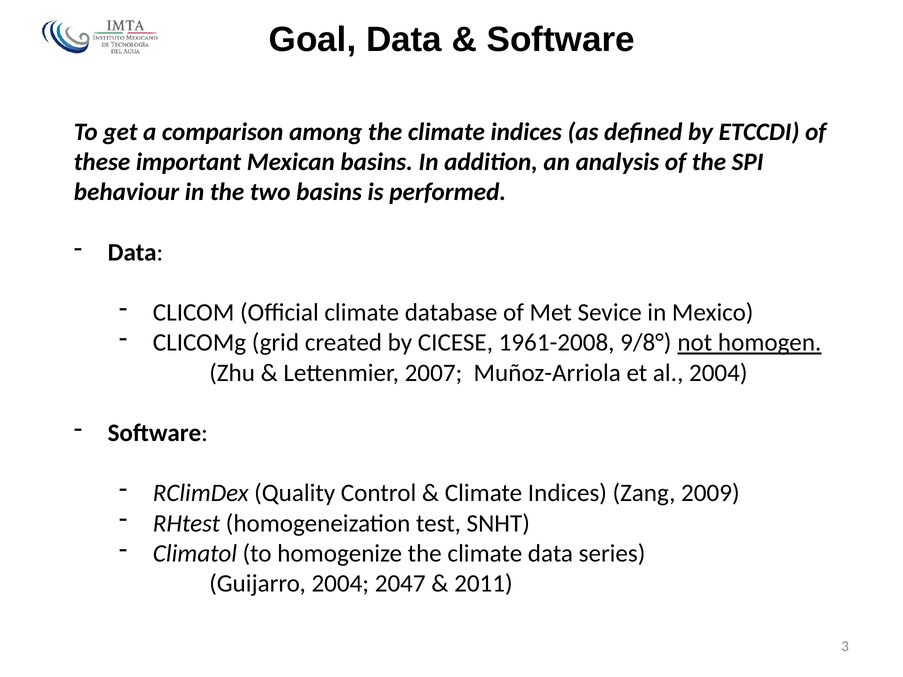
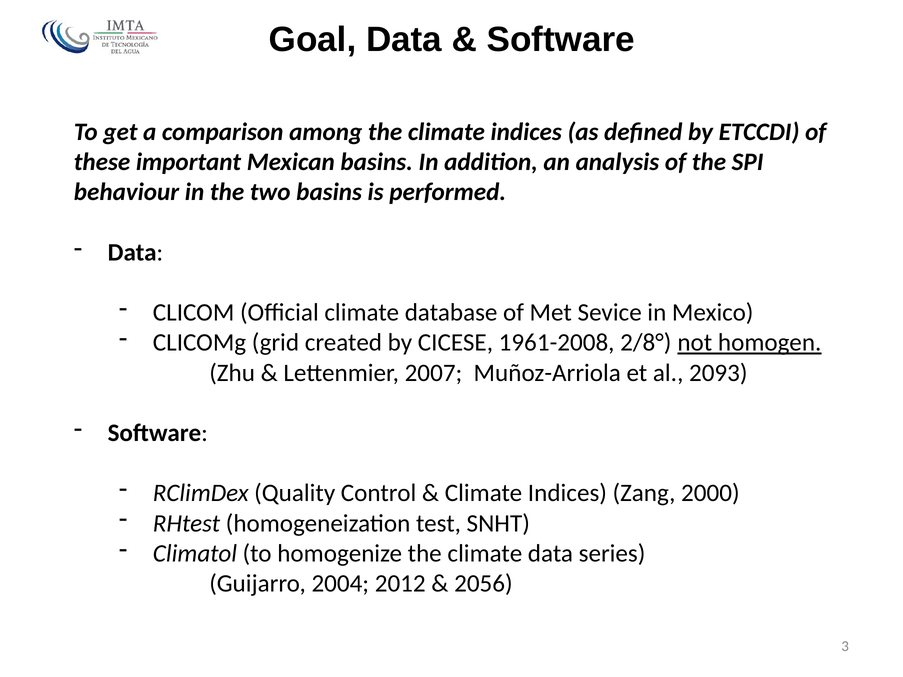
9/8°: 9/8° -> 2/8° (646, 343)
al 2004: 2004 -> 2093 (718, 373)
2009: 2009 -> 2000 (710, 493)
2047: 2047 -> 2012 (400, 584)
2011: 2011 -> 2056 (483, 584)
